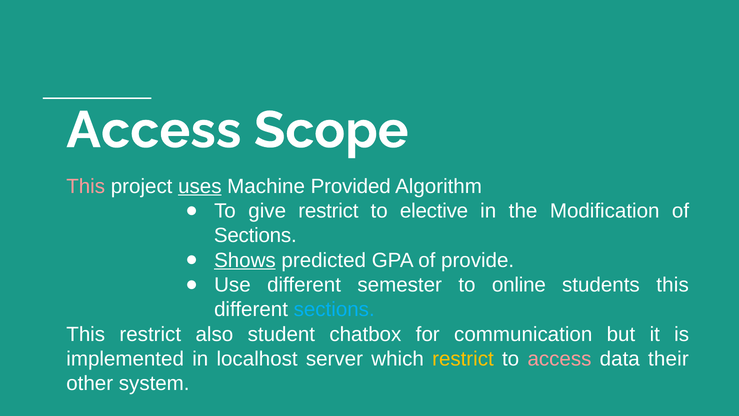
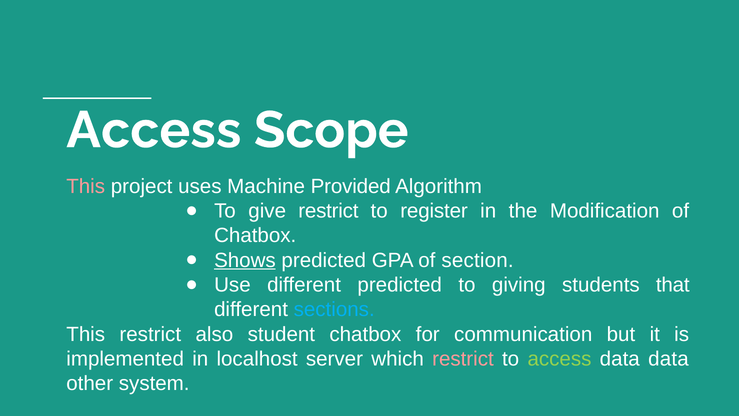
uses underline: present -> none (200, 186)
elective: elective -> register (434, 211)
Sections: Sections -> Chatbox (255, 235)
provide: provide -> section (478, 260)
different semester: semester -> predicted (400, 285)
online: online -> giving (519, 285)
students this: this -> that (673, 285)
restrict colour: yellow -> pink (463, 359)
access colour: pink -> light green (559, 359)
data their: their -> data (668, 359)
